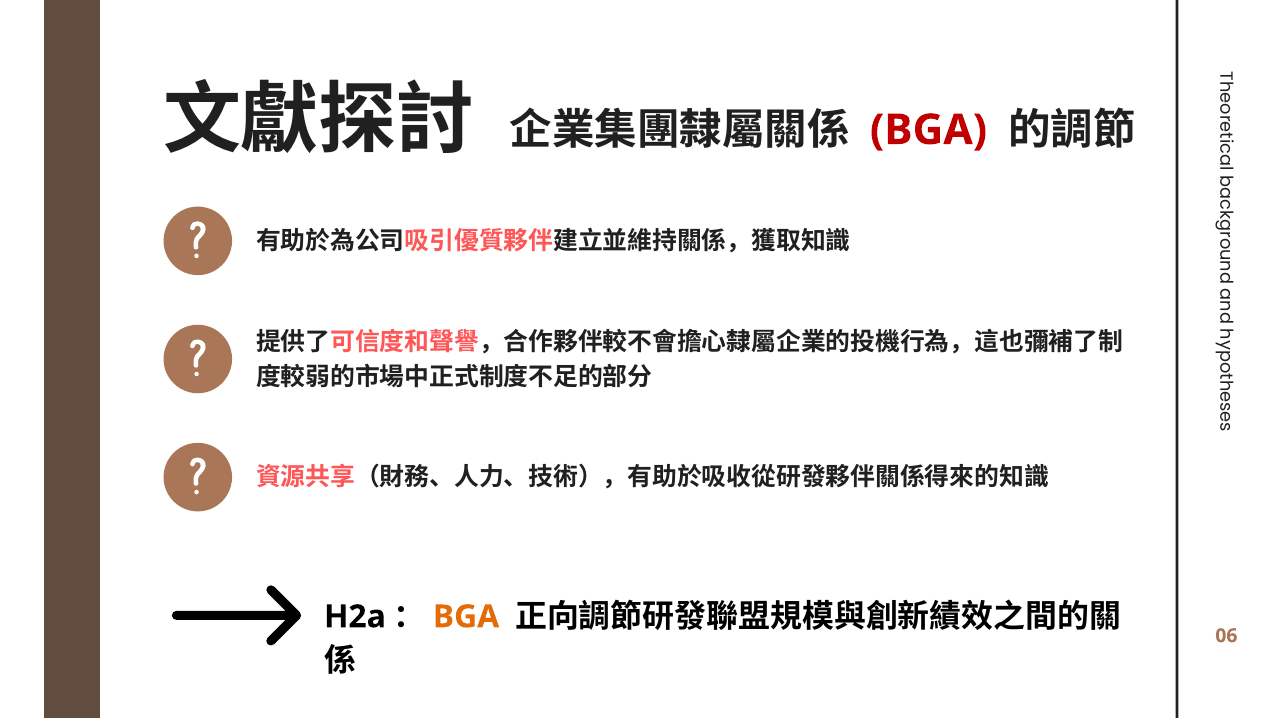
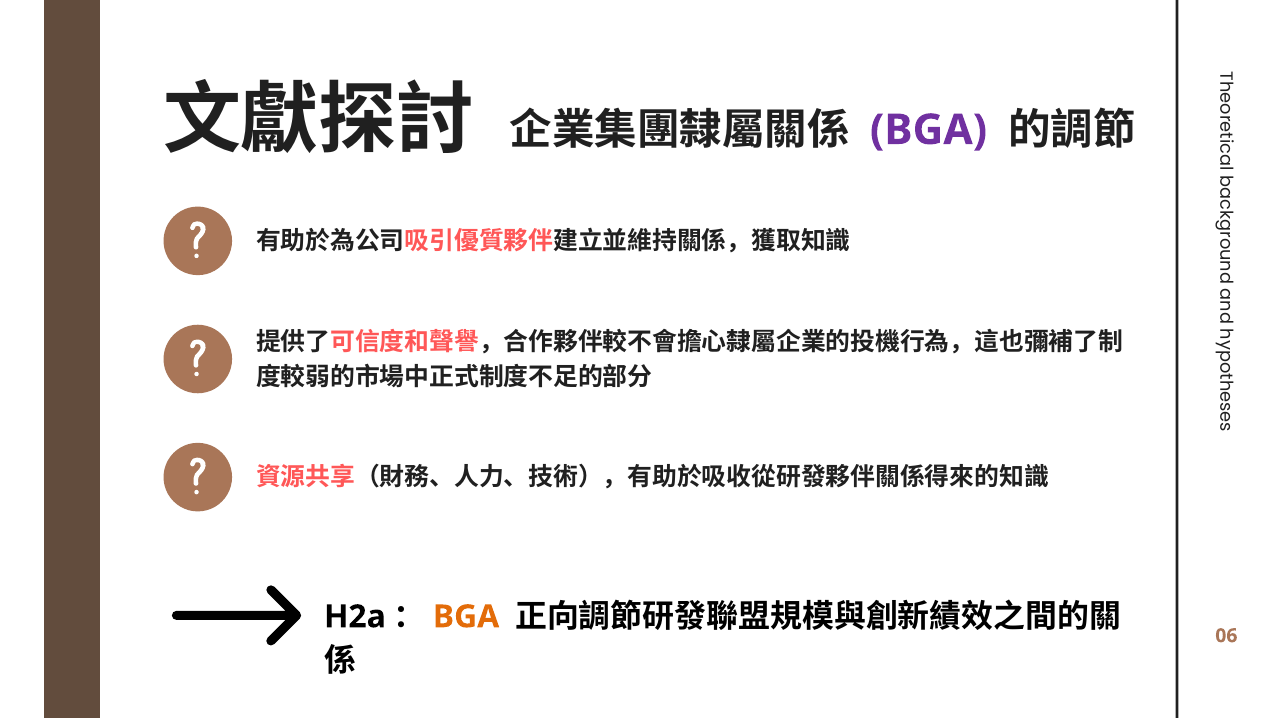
BGA colour: red -> purple (929, 130)
